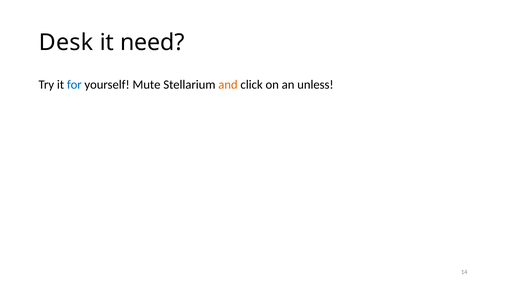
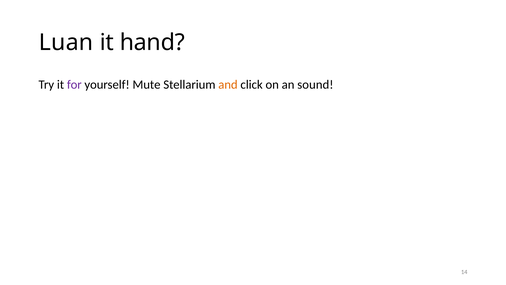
Desk: Desk -> Luan (66, 43)
need: need -> hand (152, 43)
for colour: blue -> purple (74, 84)
unless: unless -> sound (315, 84)
